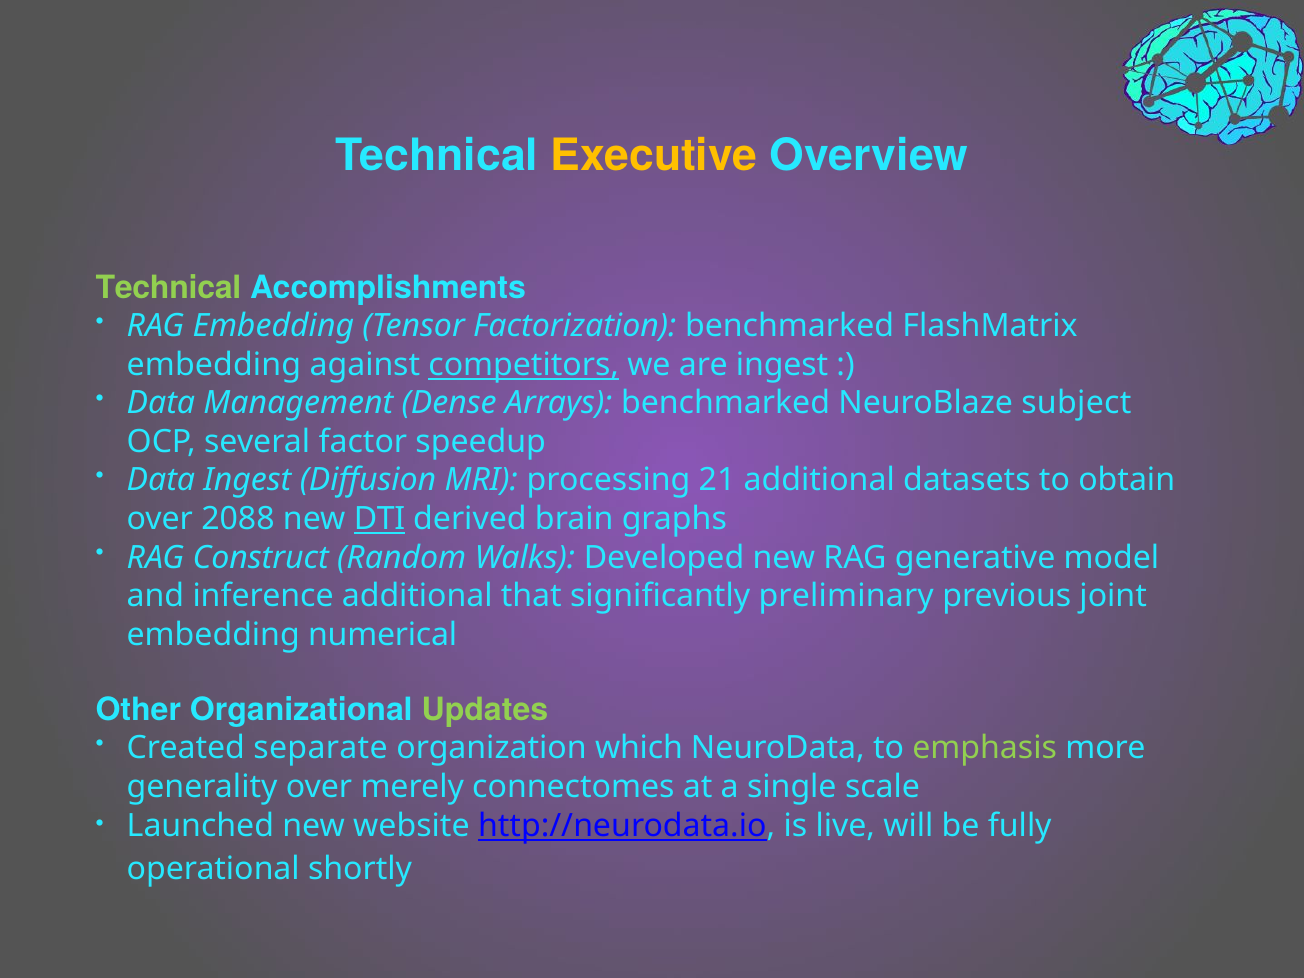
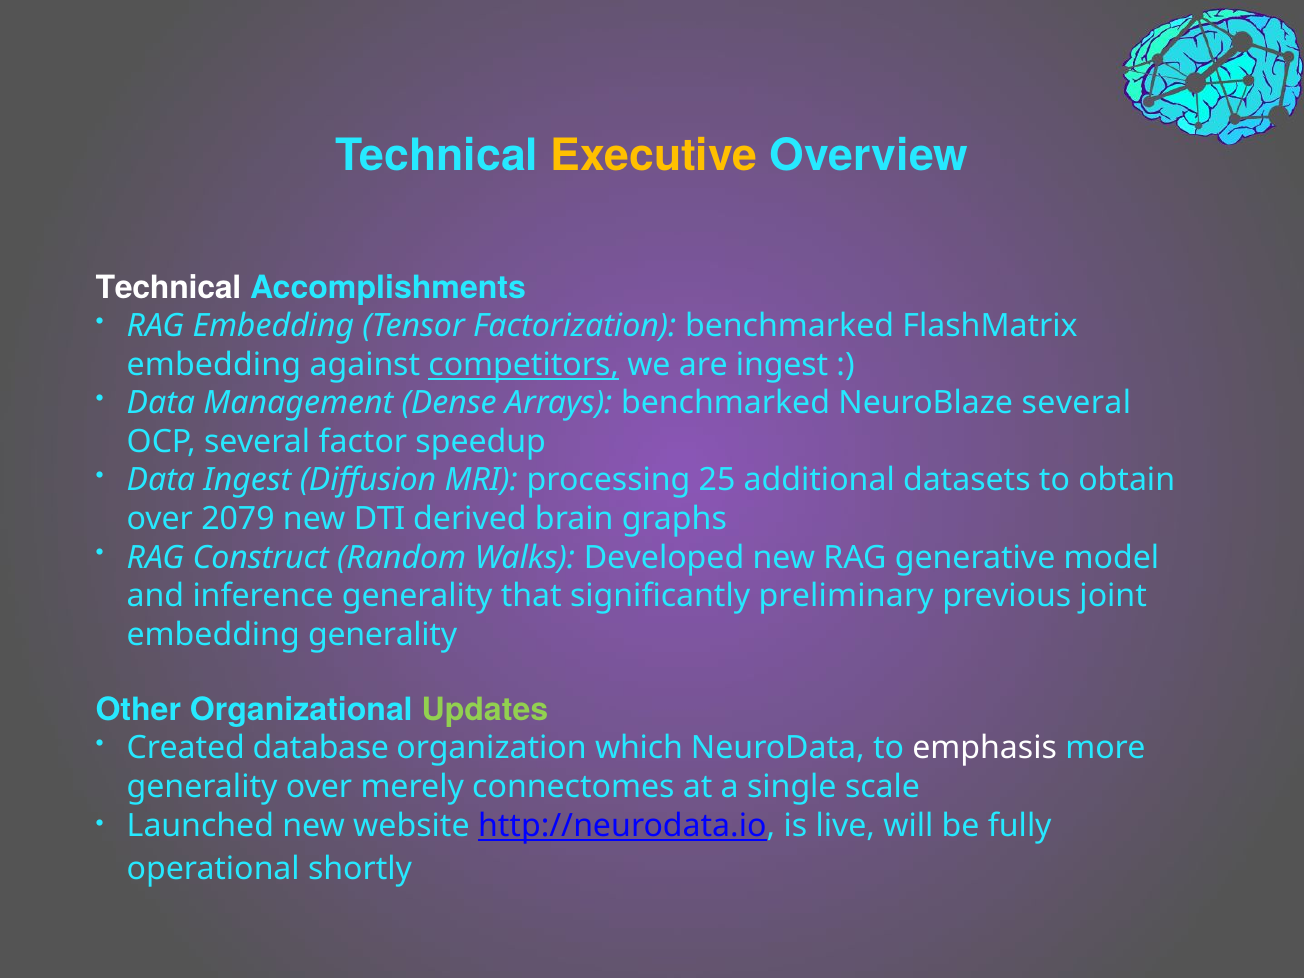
Technical colour: light green -> white (168, 288)
NeuroBlaze subject: subject -> several (1076, 403)
21: 21 -> 25 (717, 480)
2088: 2088 -> 2079 (238, 519)
DTI underline: present -> none (380, 519)
inference additional: additional -> generality (417, 596)
embedding numerical: numerical -> generality (383, 634)
separate: separate -> database (321, 748)
emphasis colour: light green -> white (985, 748)
